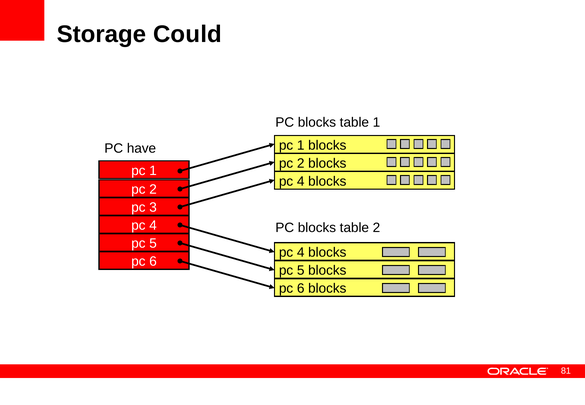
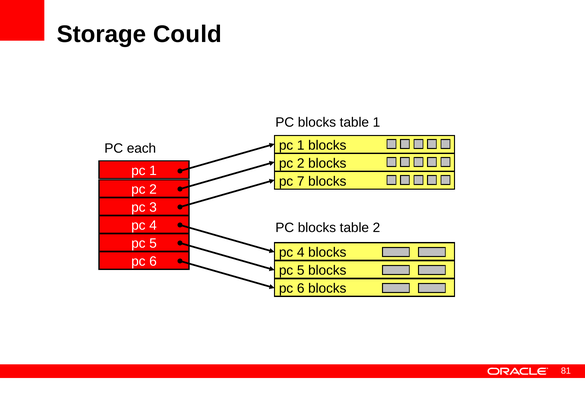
have: have -> each (141, 148)
4: 4 -> 7 (301, 181)
